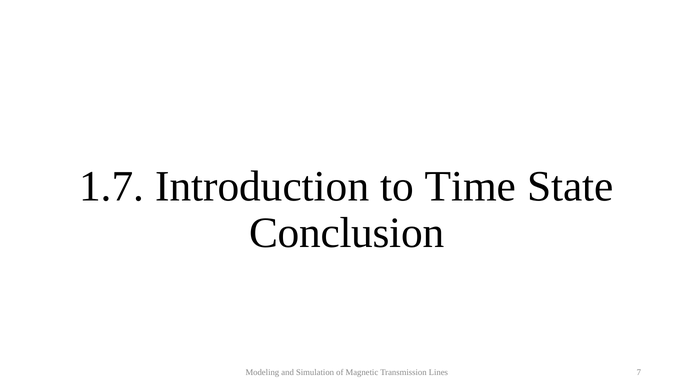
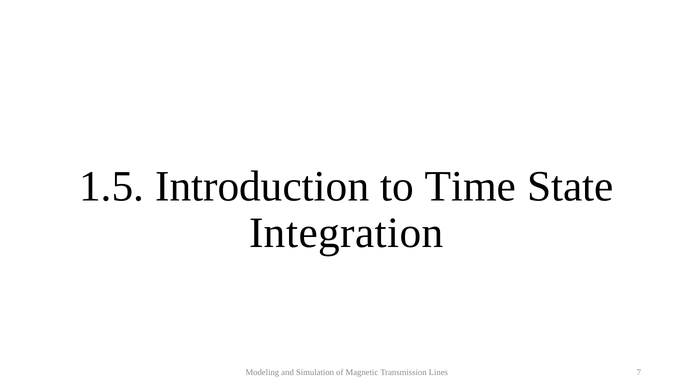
1.7: 1.7 -> 1.5 (112, 187)
Conclusion: Conclusion -> Integration (346, 233)
